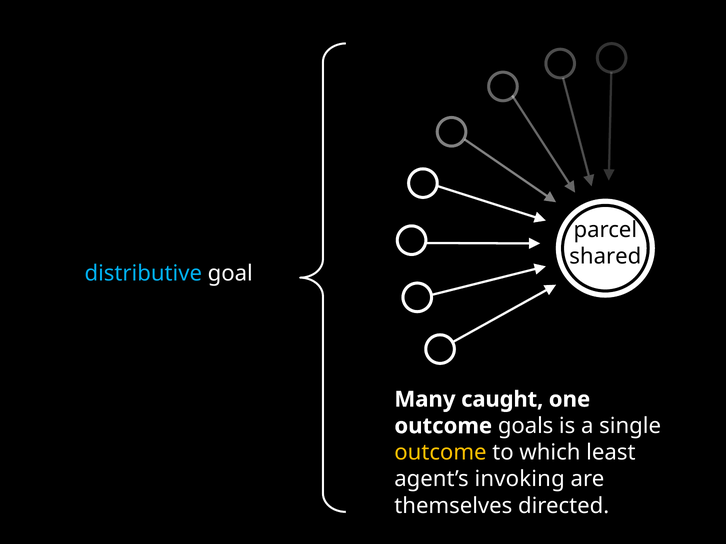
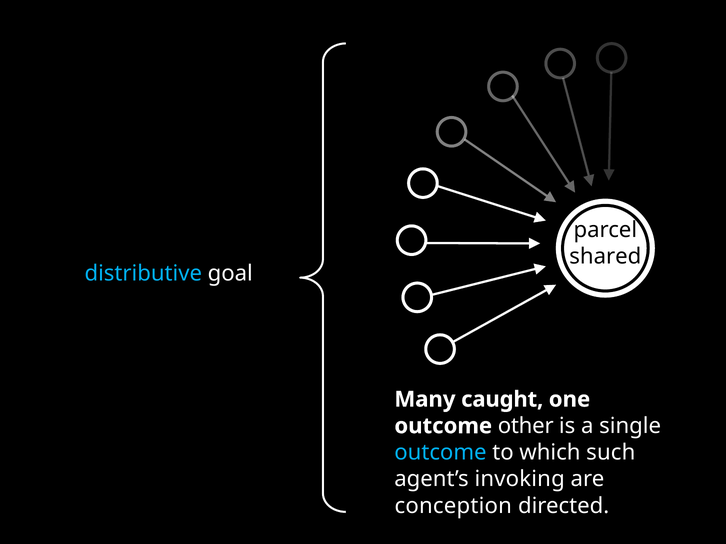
goals: goals -> other (526, 426)
outcome colour: yellow -> light blue (440, 453)
least: least -> such (611, 453)
themselves: themselves -> conception (453, 506)
